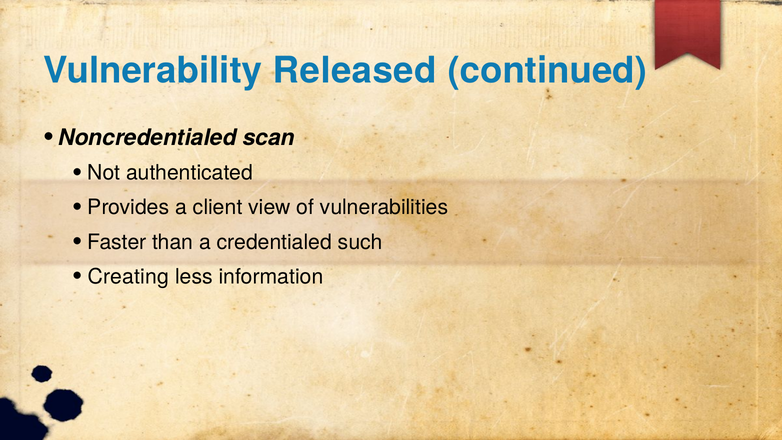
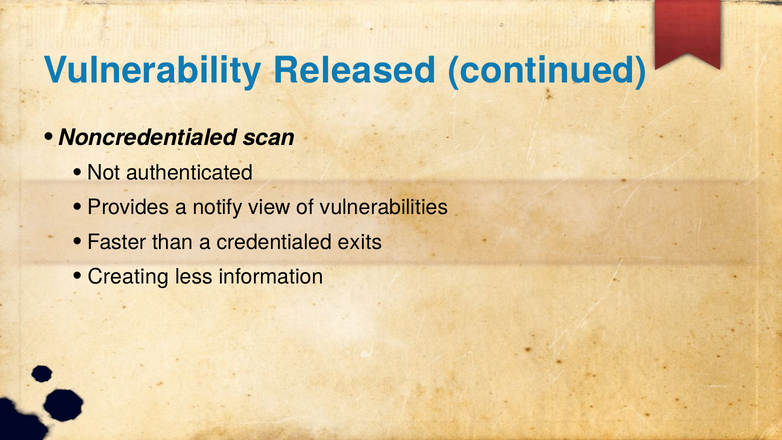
client: client -> notify (218, 207)
such: such -> exits (360, 242)
